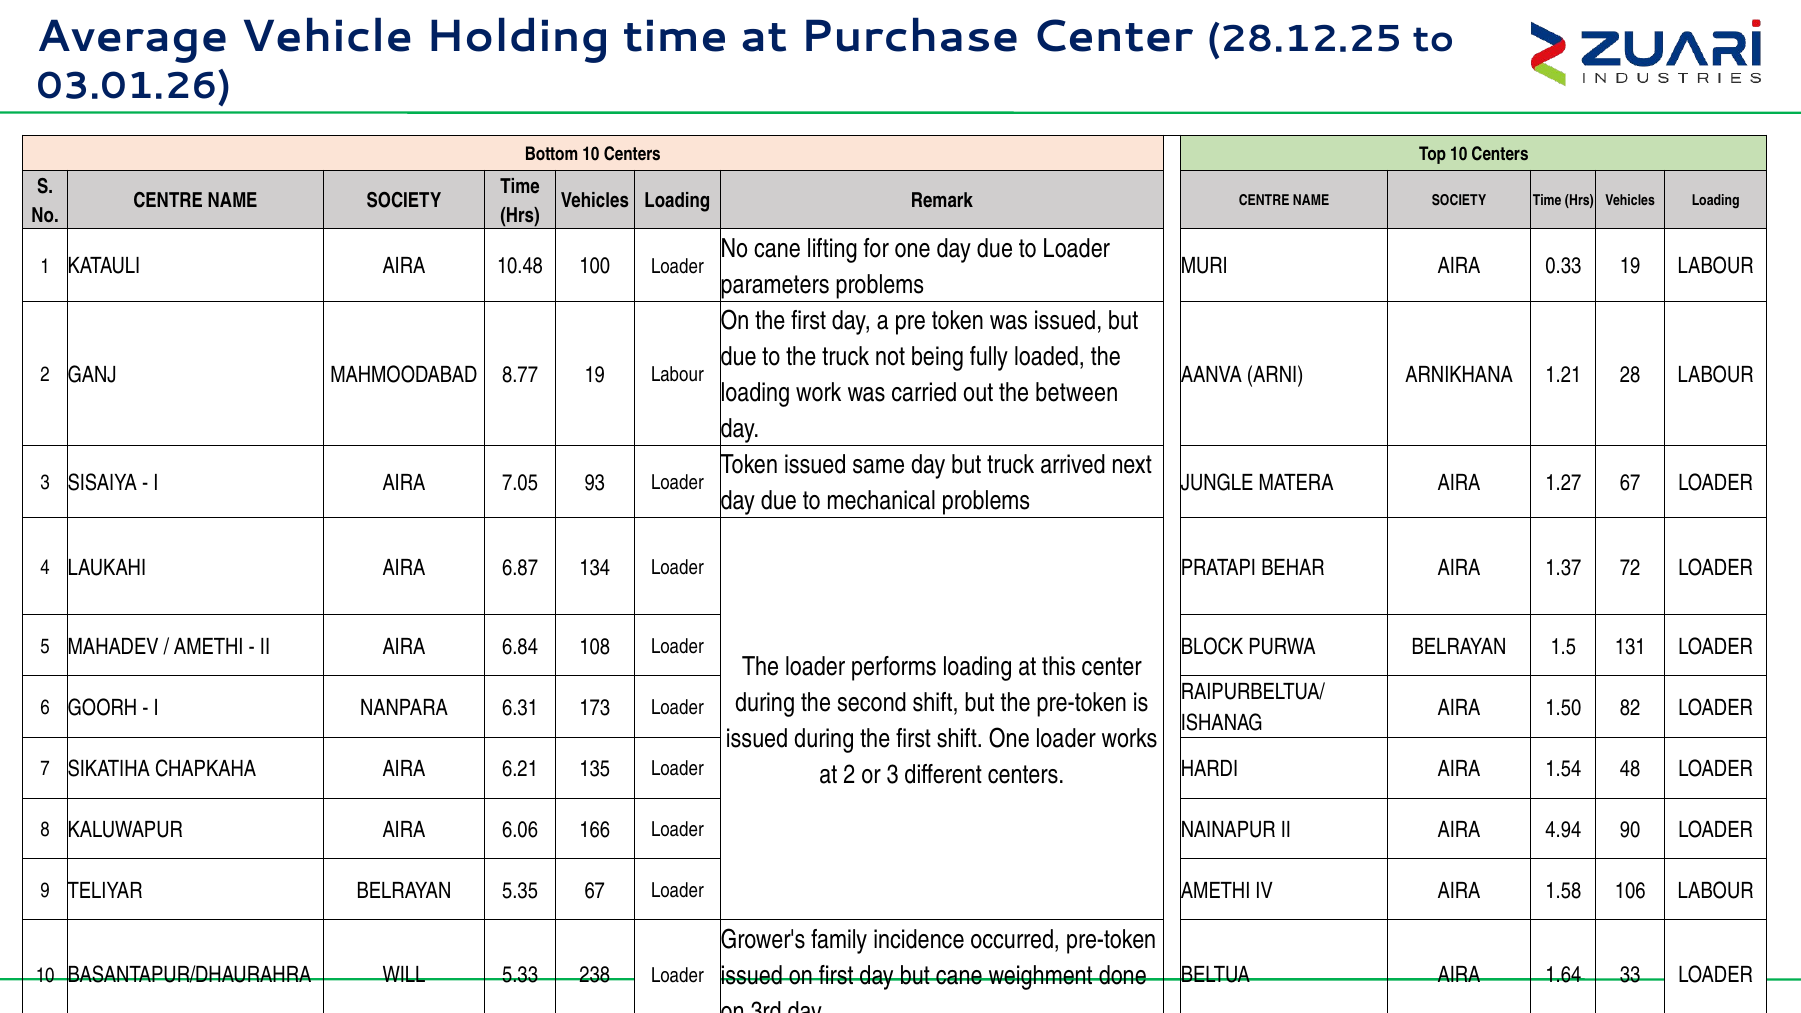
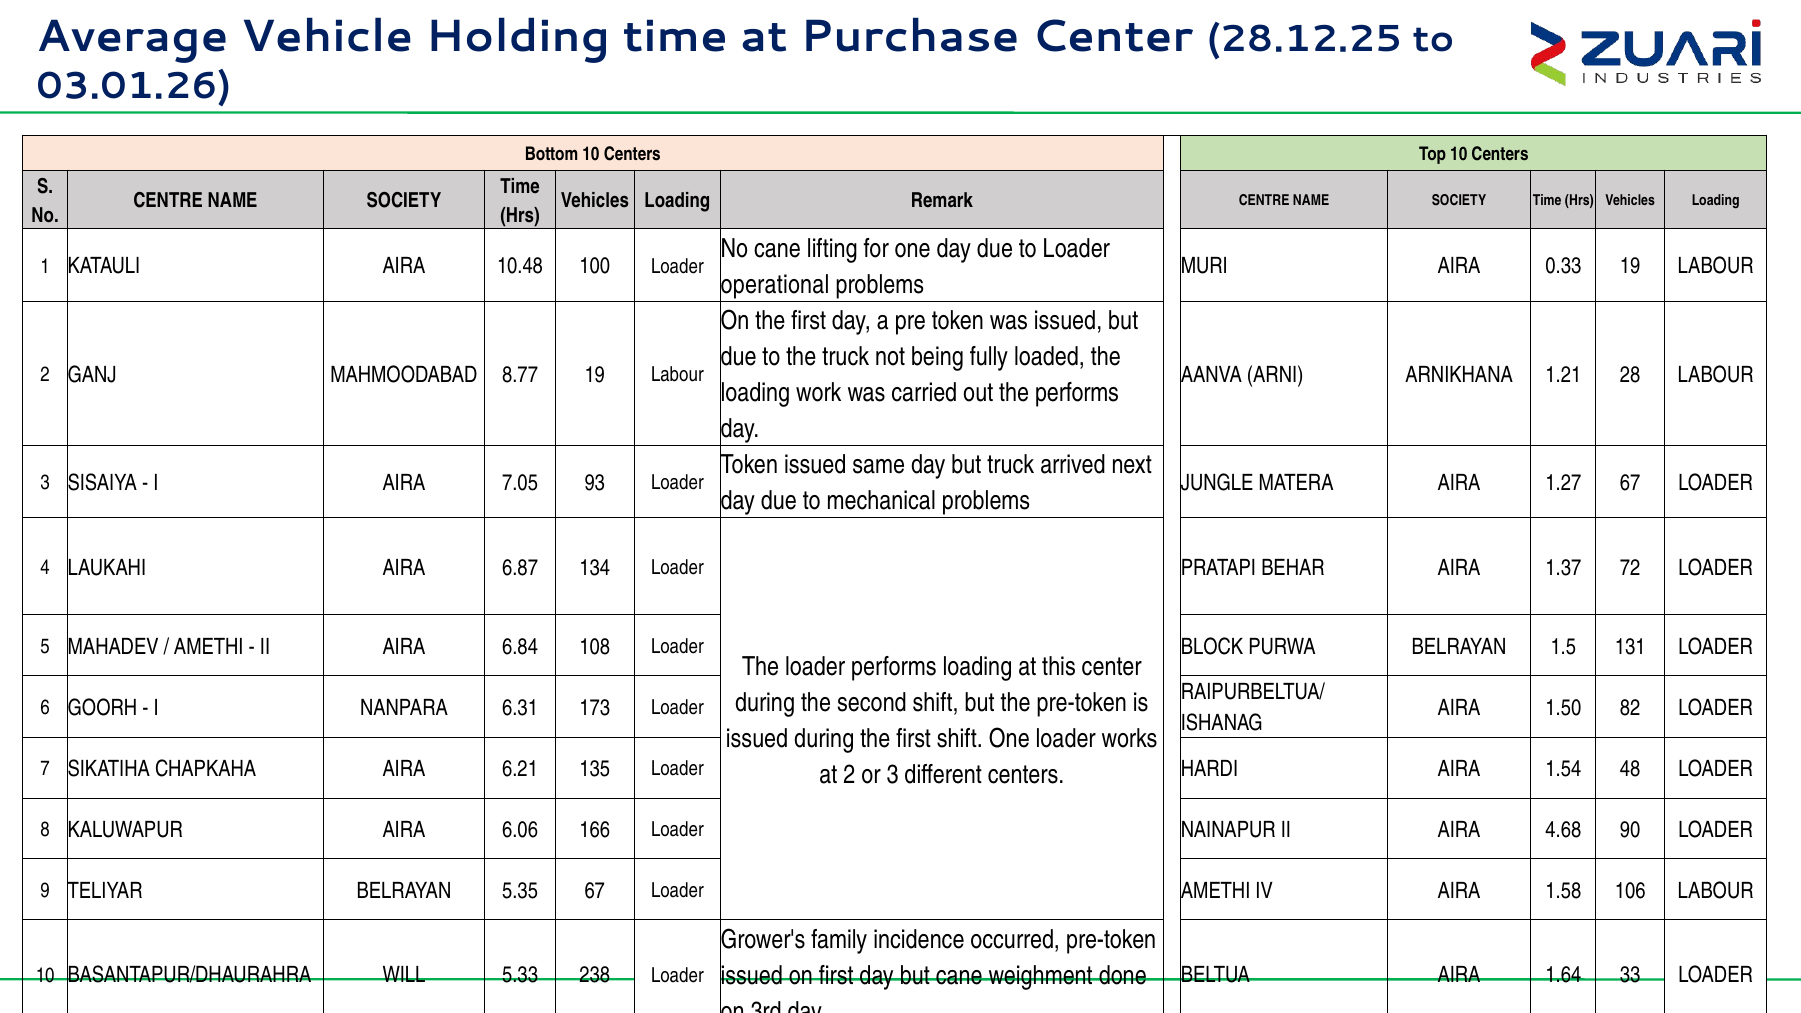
parameters: parameters -> operational (775, 285)
the between: between -> performs (1077, 393)
4.94: 4.94 -> 4.68 (1563, 830)
